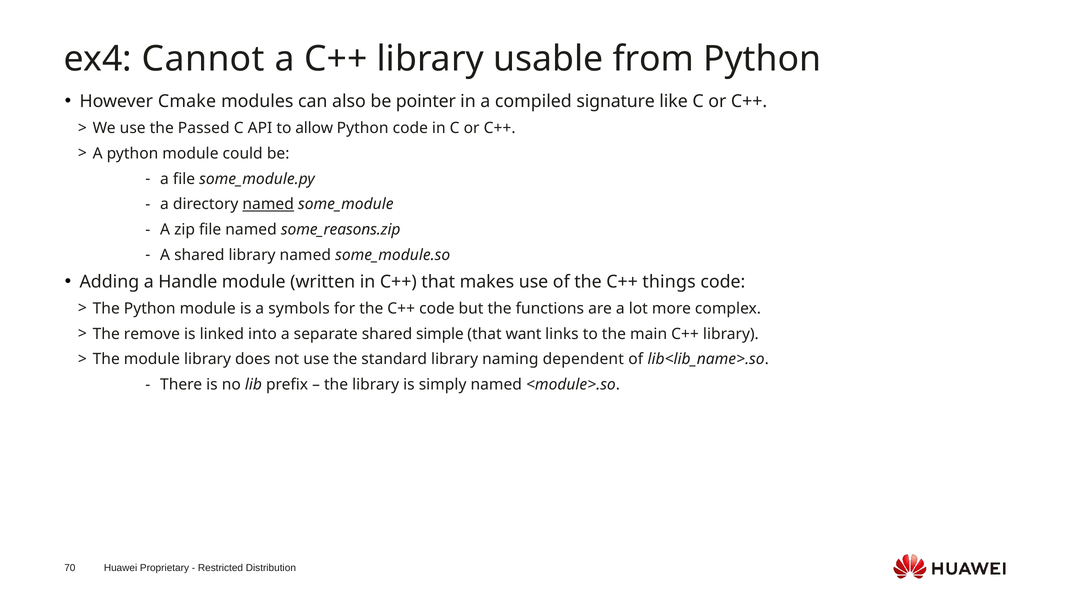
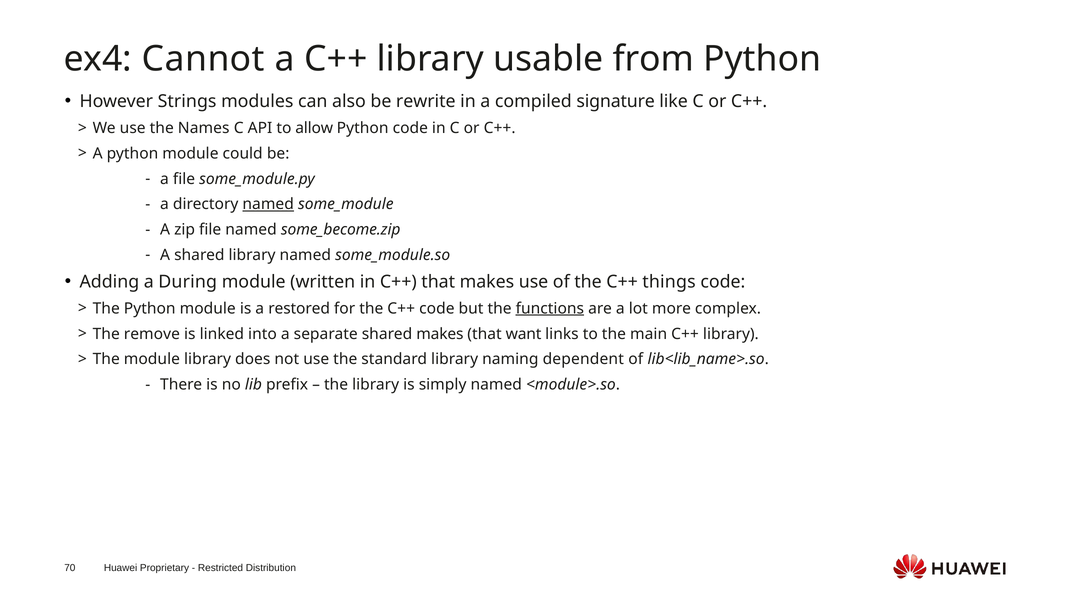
Cmake: Cmake -> Strings (187, 102)
pointer: pointer -> rewrite (426, 102)
Passed: Passed -> Names (204, 128)
some_reasons.zip: some_reasons.zip -> some_become.zip (341, 230)
Handle: Handle -> During (188, 282)
symbols: symbols -> restored (299, 309)
functions underline: none -> present (550, 309)
shared simple: simple -> makes (440, 334)
